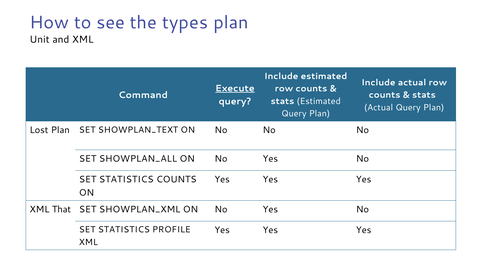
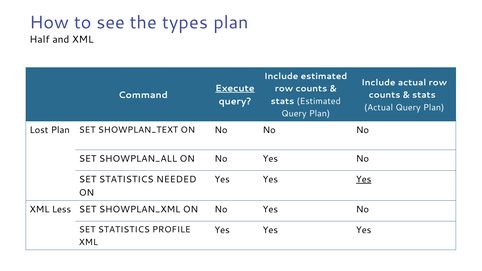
Unit: Unit -> Half (40, 40)
STATISTICS COUNTS: COUNTS -> NEEDED (176, 179)
Yes underline: none -> present (364, 179)
That: That -> Less (61, 210)
